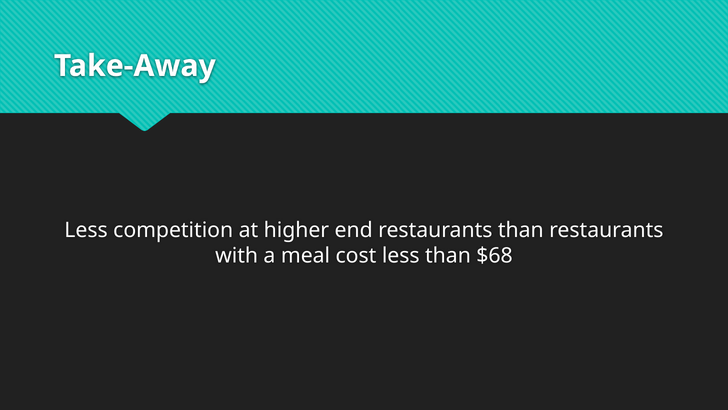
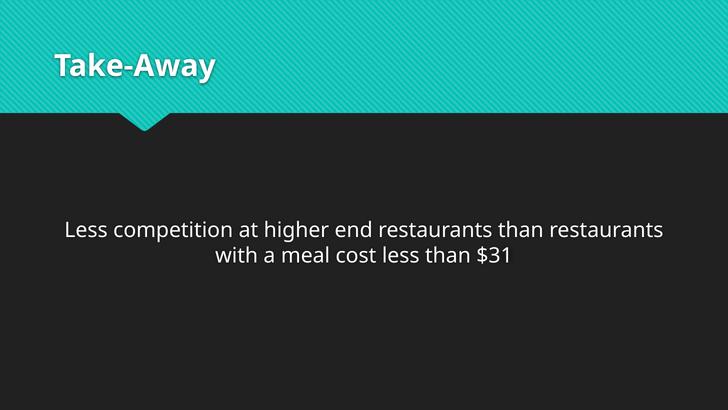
$68: $68 -> $31 (495, 255)
